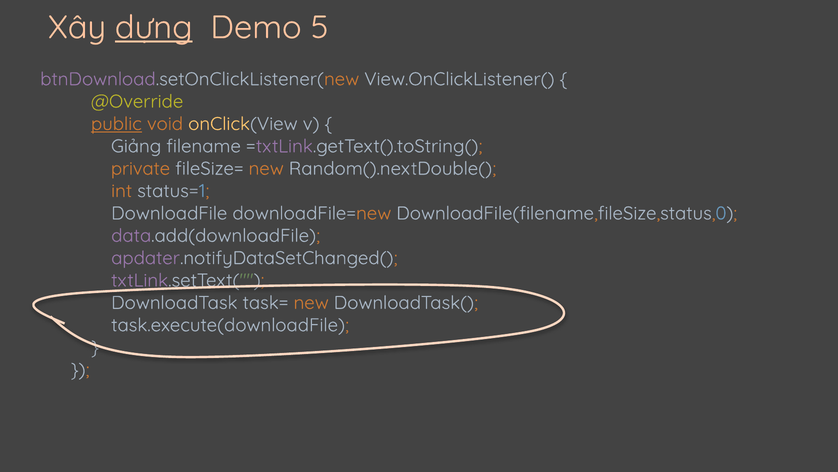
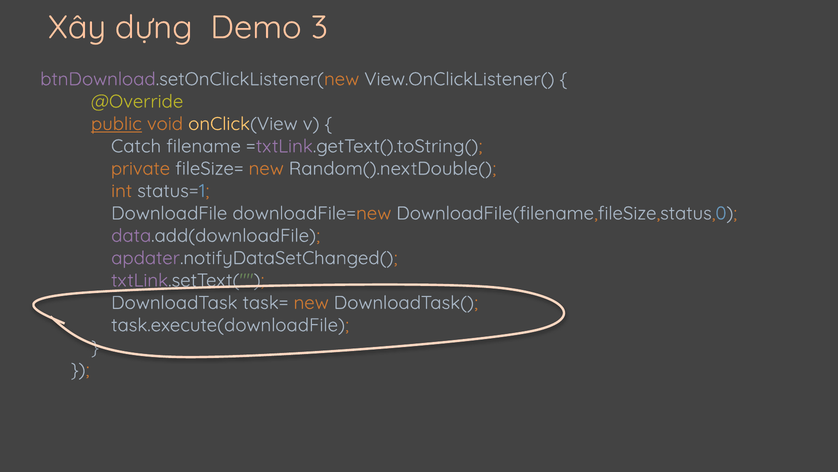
dựng underline: present -> none (154, 27)
5: 5 -> 3 (319, 27)
Giảng: Giảng -> Catch (136, 146)
